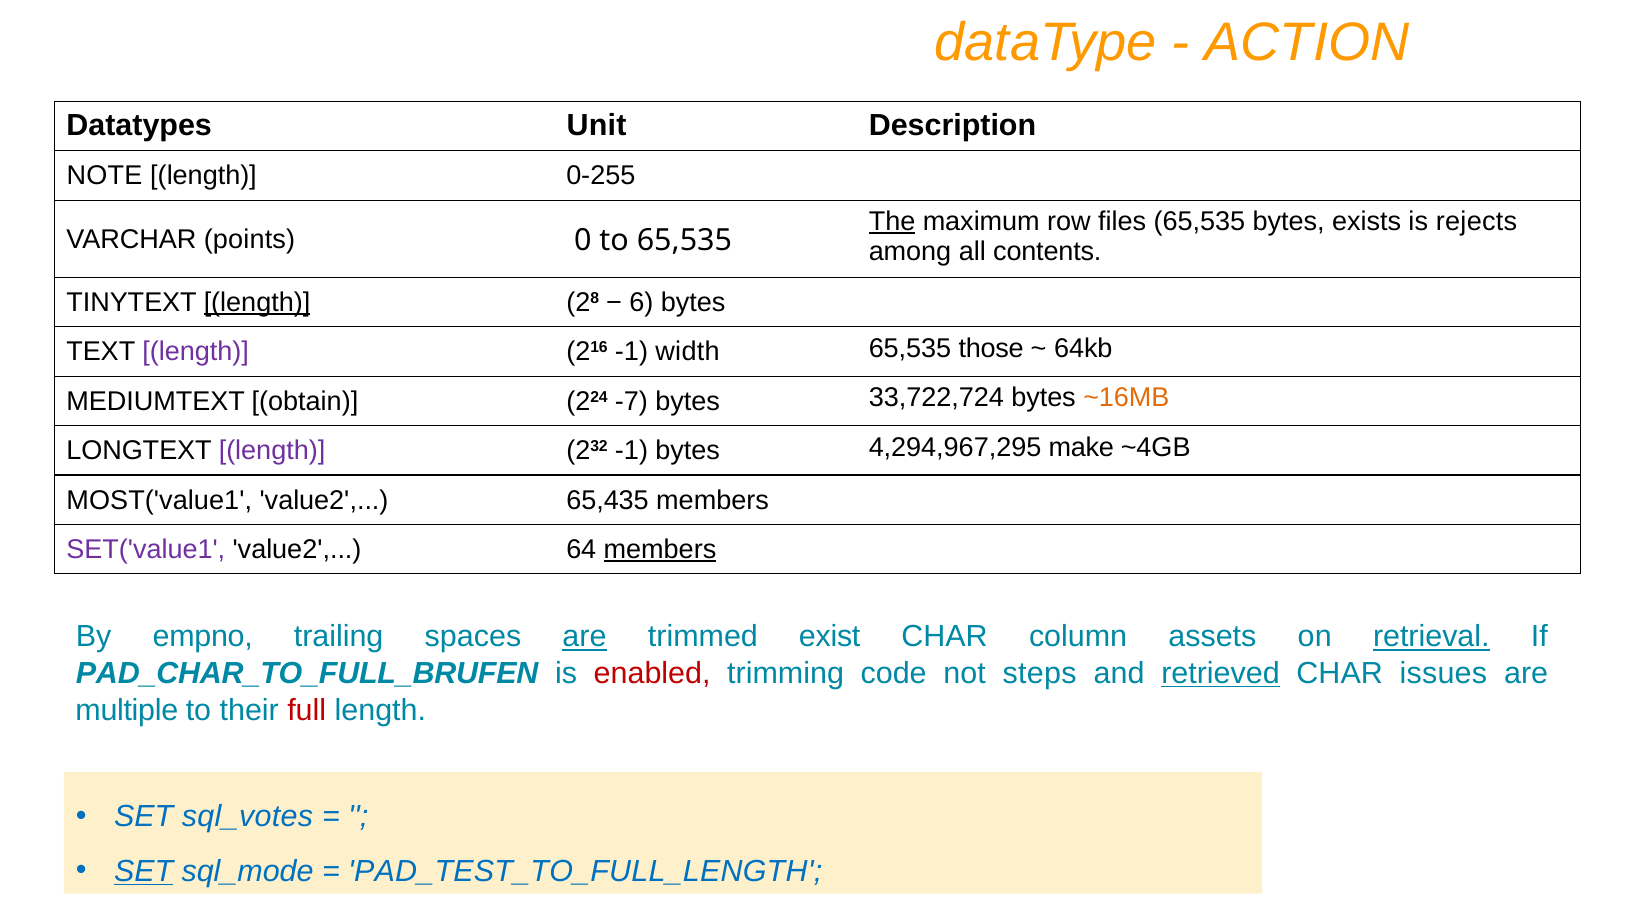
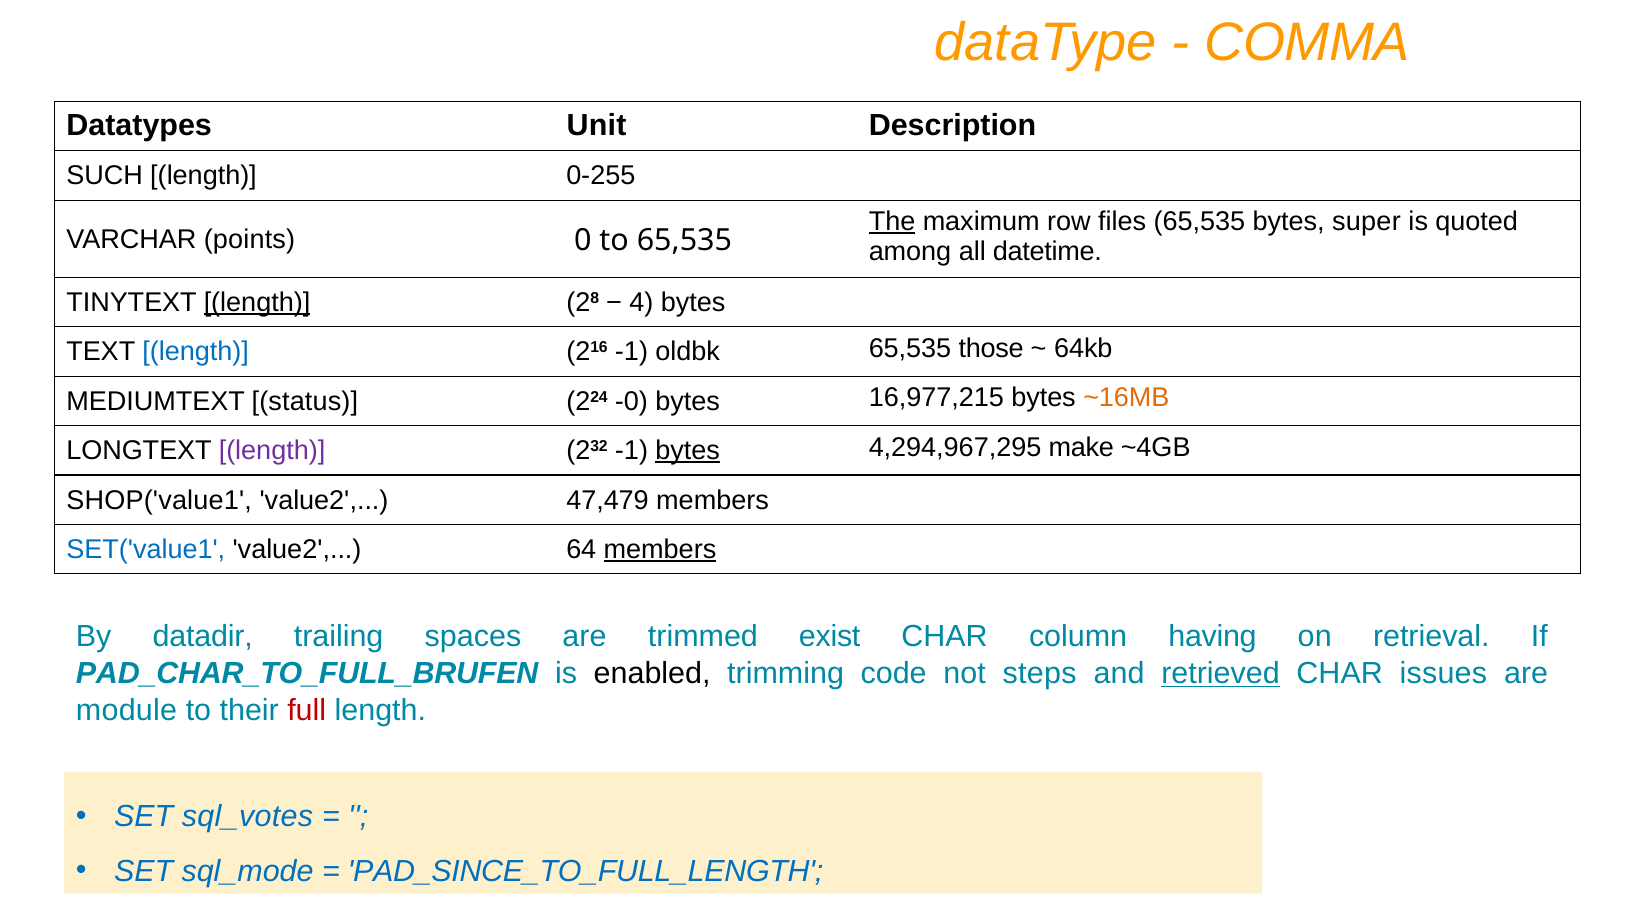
ACTION: ACTION -> COMMA (1307, 42)
NOTE: NOTE -> SUCH (105, 176)
exists: exists -> super (1366, 222)
rejects: rejects -> quoted (1477, 222)
contents: contents -> datetime (1047, 252)
6: 6 -> 4 (641, 302)
length colour: purple -> blue (196, 352)
width: width -> oldbk (688, 352)
obtain: obtain -> status (305, 401)
-7: -7 -> -0 (631, 401)
33,722,724: 33,722,724 -> 16,977,215 (936, 398)
bytes underline: none -> present (688, 451)
MOST('value1: MOST('value1 -> SHOP('value1 (159, 500)
65,435: 65,435 -> 47,479 (608, 500)
SET('value1 colour: purple -> blue (146, 550)
empno: empno -> datadir (203, 637)
are underline: present -> none (585, 637)
assets: assets -> having (1213, 637)
retrieval underline: present -> none (1431, 637)
enabled colour: red -> black (652, 673)
multiple: multiple -> module (127, 710)
SET underline: present -> none (144, 872)
PAD_TEST_TO_FULL_LENGTH: PAD_TEST_TO_FULL_LENGTH -> PAD_SINCE_TO_FULL_LENGTH (585, 872)
